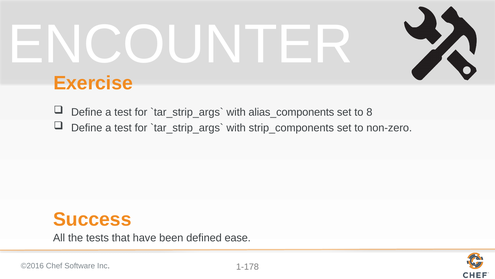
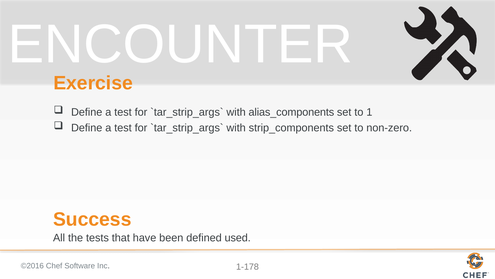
8: 8 -> 1 (369, 112)
ease: ease -> used (238, 238)
